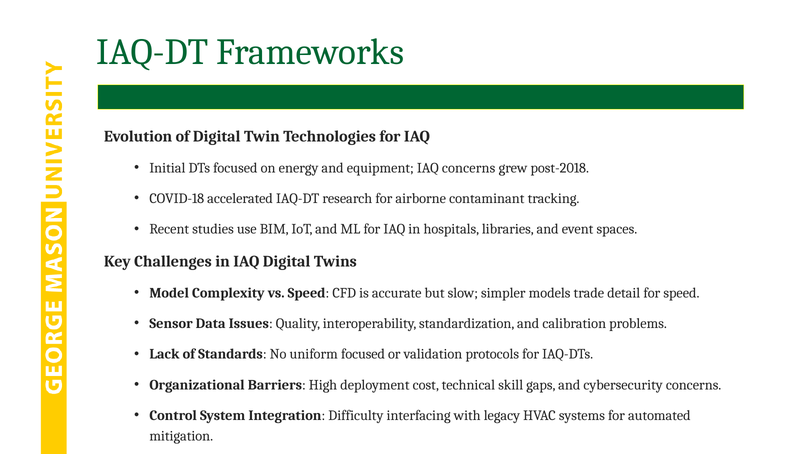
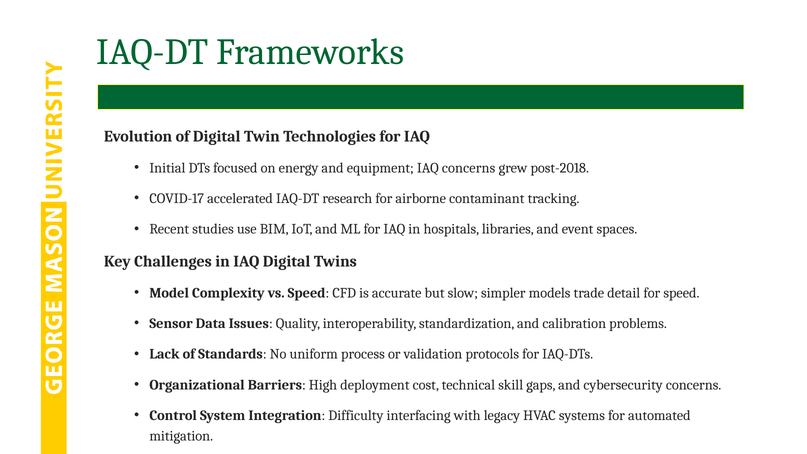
COVID-18: COVID-18 -> COVID-17 (177, 198)
uniform focused: focused -> process (363, 354)
